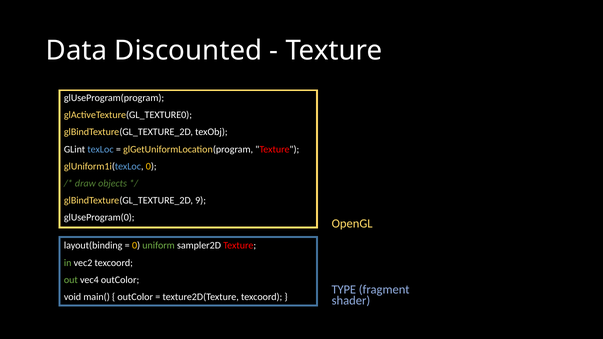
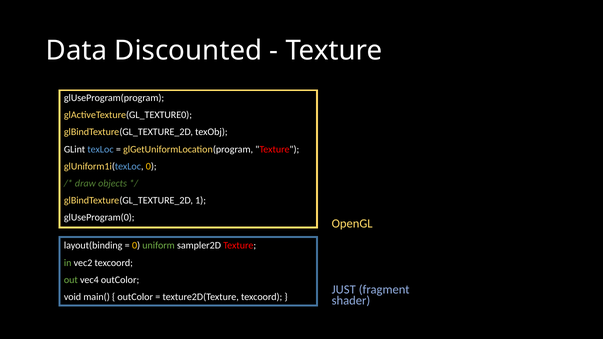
9: 9 -> 1 (201, 201)
TYPE: TYPE -> JUST (344, 290)
